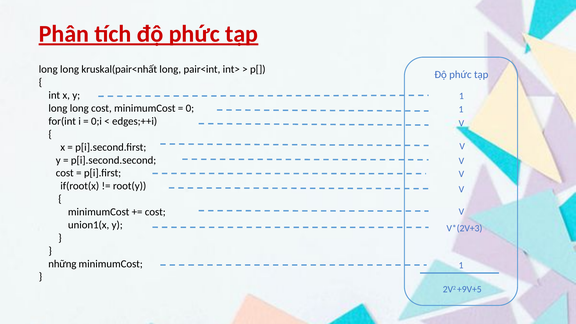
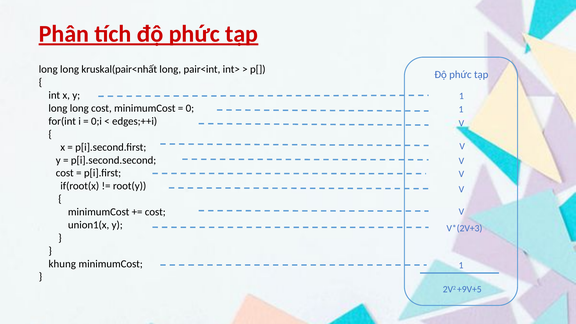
những: những -> khung (62, 264)
